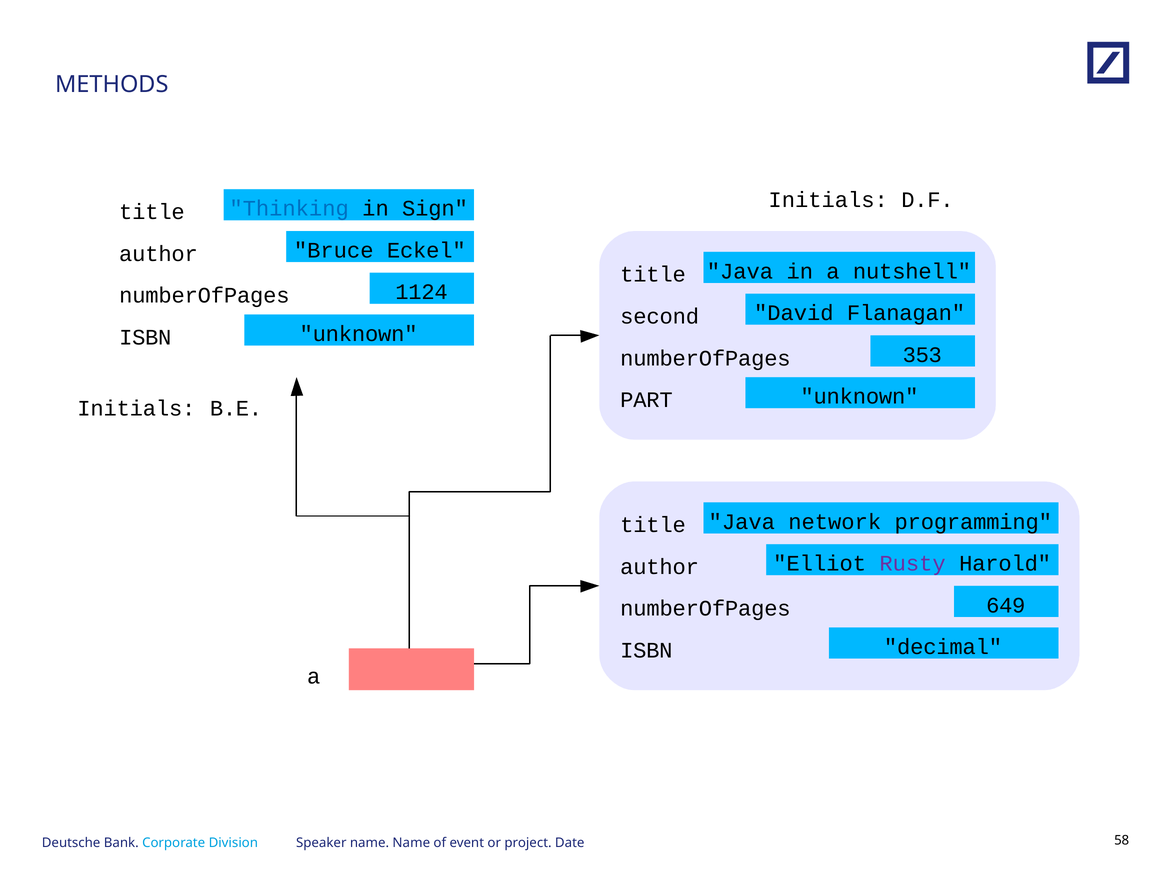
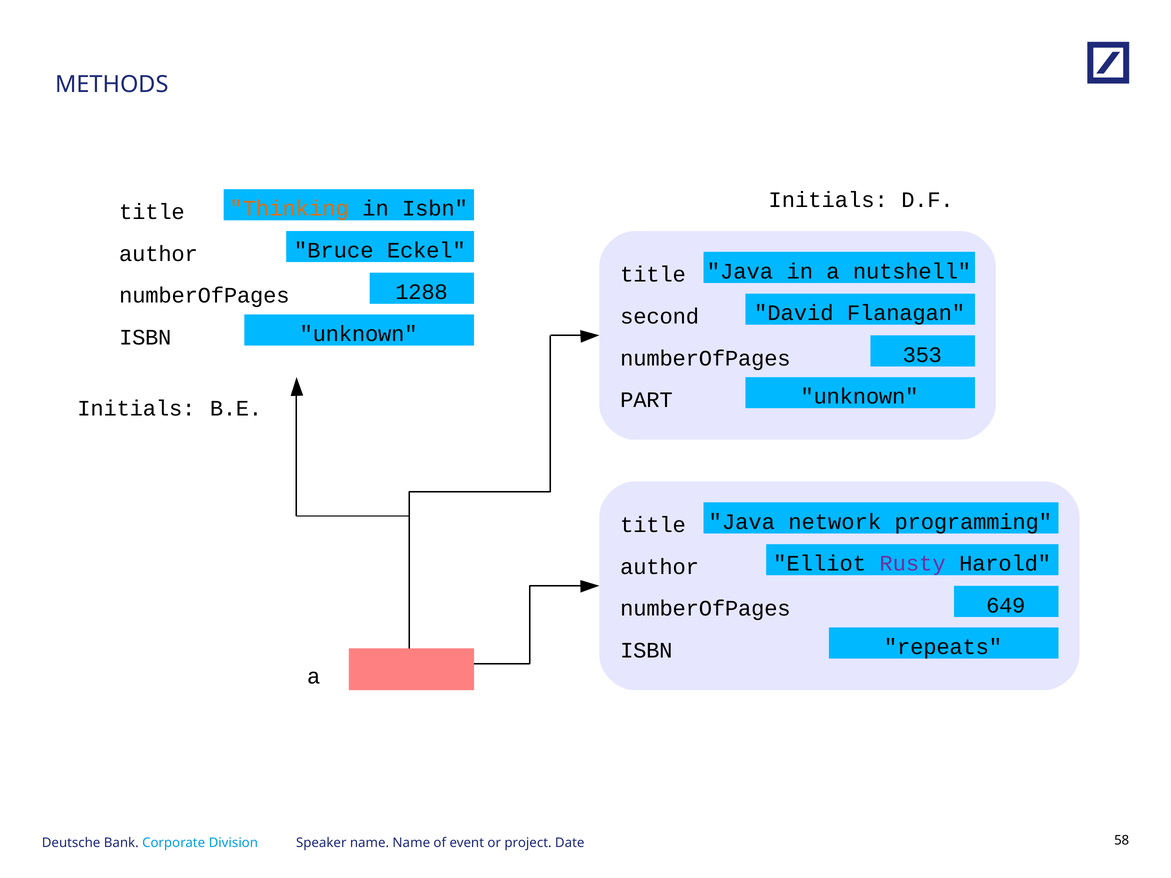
Thinking colour: blue -> orange (289, 209)
in Sign: Sign -> Isbn (435, 209)
1124: 1124 -> 1288 (421, 292)
decimal: decimal -> repeats (943, 647)
